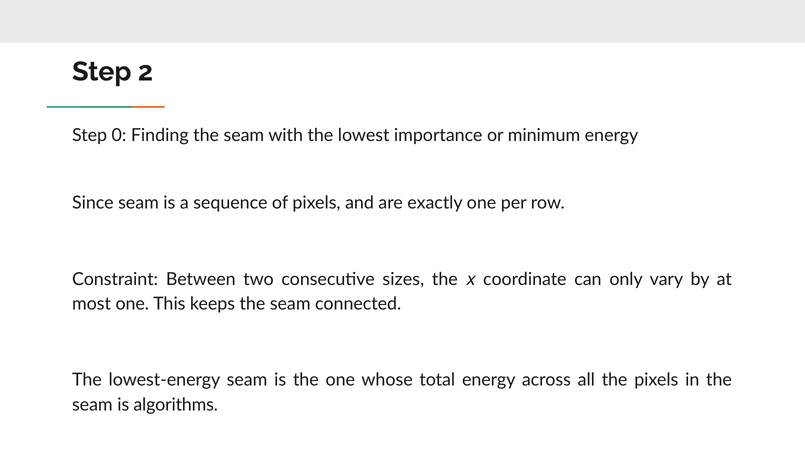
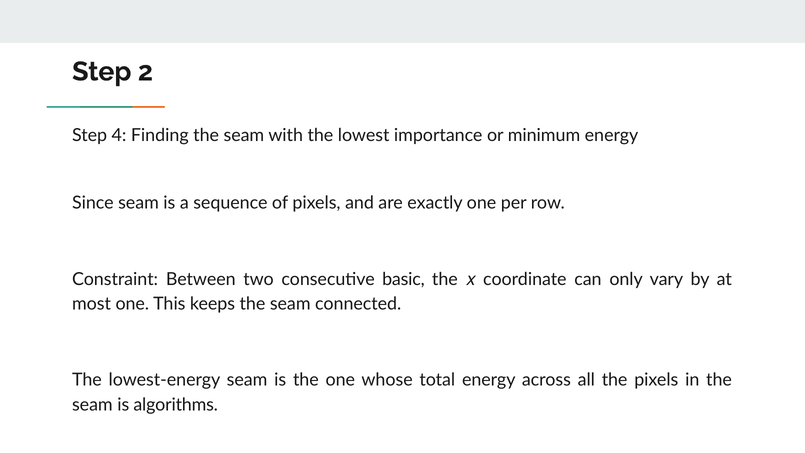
0: 0 -> 4 (119, 135)
sizes: sizes -> basic (403, 279)
